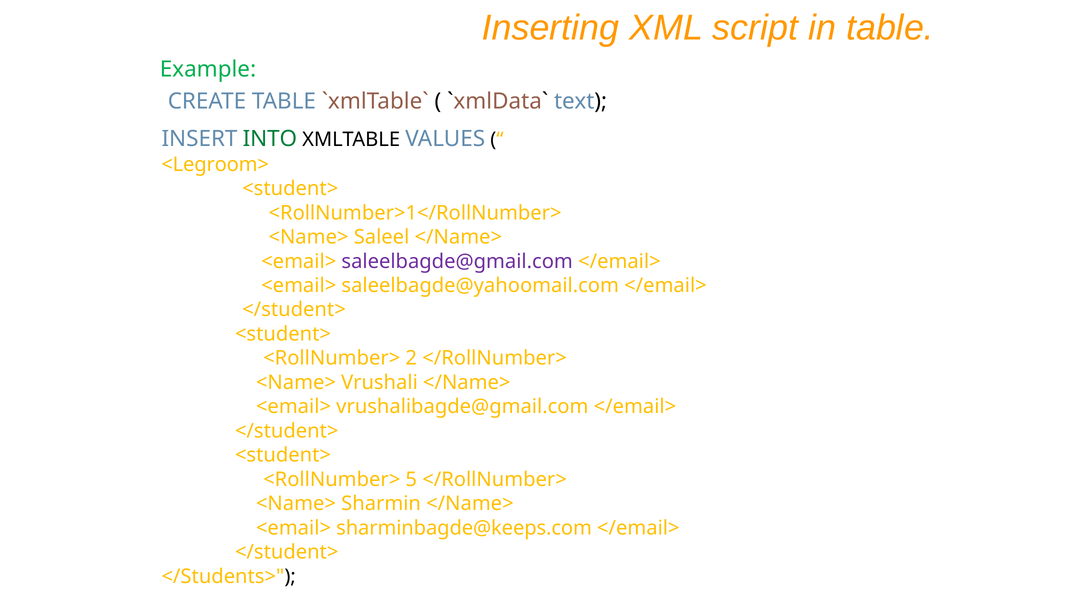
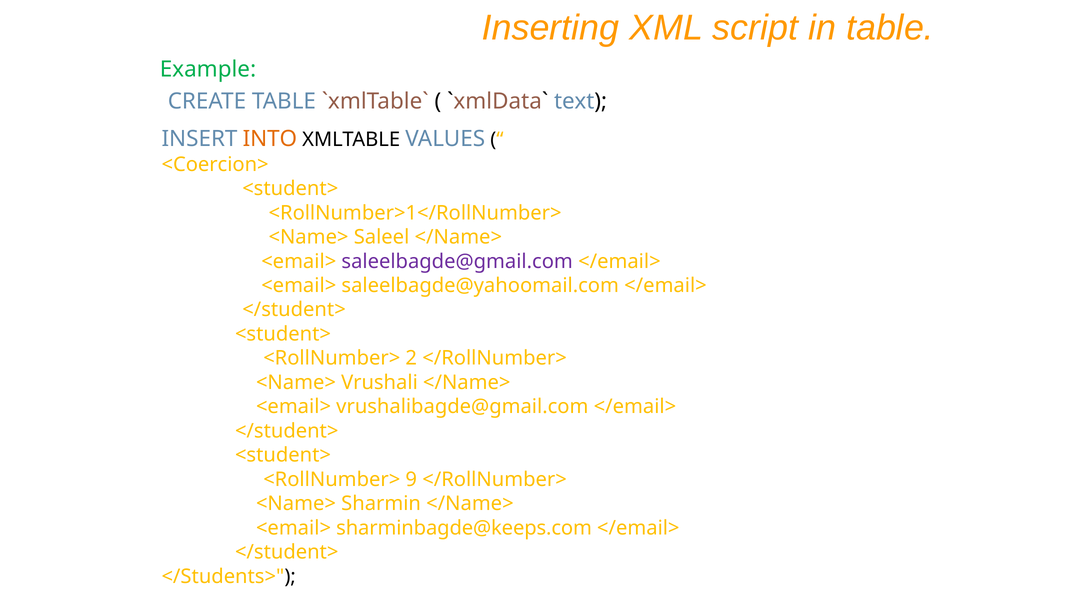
INTO colour: green -> orange (270, 139)
<Legroom>: <Legroom> -> <Coercion> (215, 164)
5: 5 -> 9 (411, 479)
